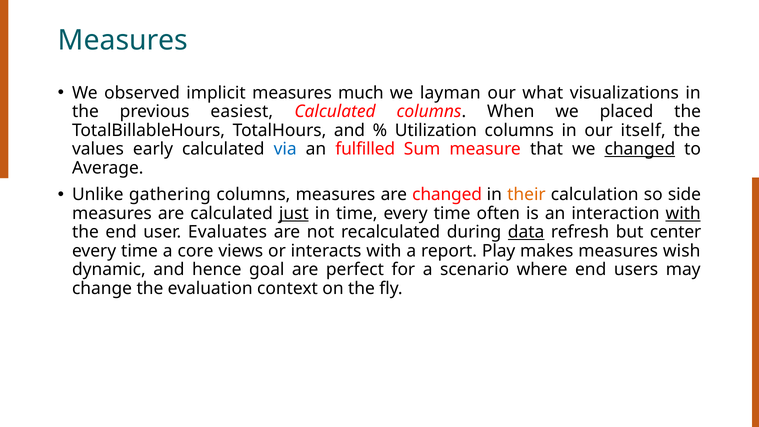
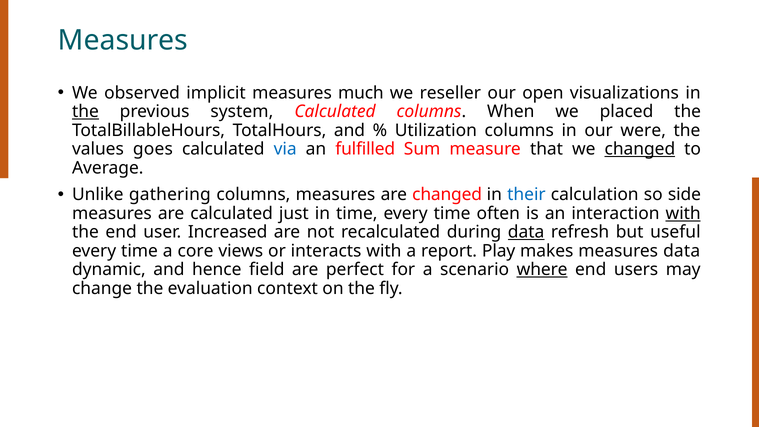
layman: layman -> reseller (450, 93)
what: what -> open (543, 93)
the underline: none -> present (85, 112)
easiest: easiest -> system (242, 112)
itself: itself -> were (643, 130)
early: early -> goes (153, 149)
their colour: orange -> blue (526, 195)
just underline: present -> none (294, 213)
Evaluates: Evaluates -> Increased (228, 232)
center: center -> useful (675, 232)
measures wish: wish -> data (682, 251)
goal: goal -> field (267, 270)
where underline: none -> present (542, 270)
